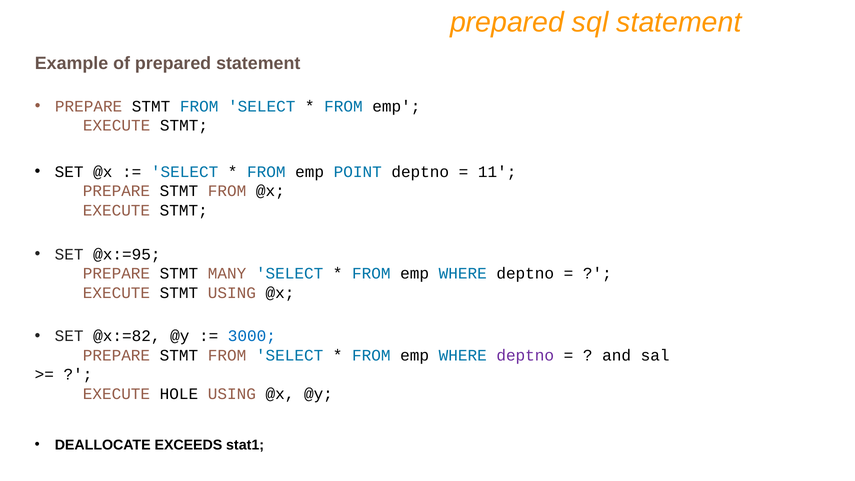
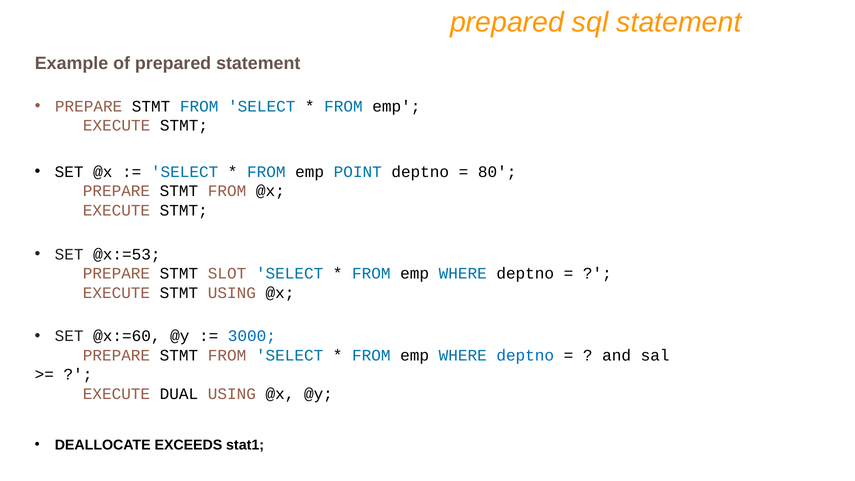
11: 11 -> 80 (497, 172)
@x:=95: @x:=95 -> @x:=53 (127, 254)
MANY: MANY -> SLOT (227, 274)
@x:=82: @x:=82 -> @x:=60 (127, 336)
deptno colour: purple -> blue (525, 355)
HOLE: HOLE -> DUAL (179, 394)
